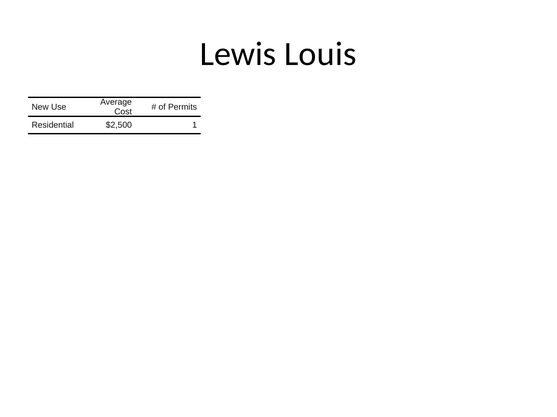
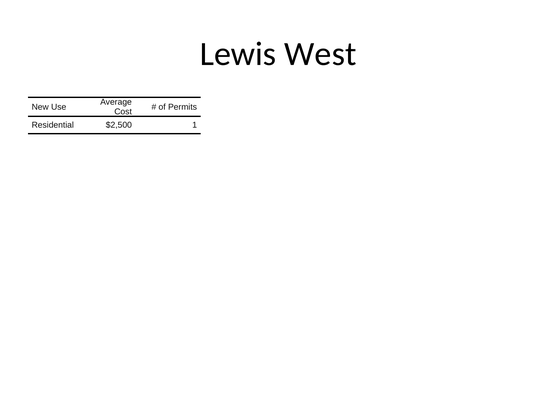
Louis: Louis -> West (320, 54)
